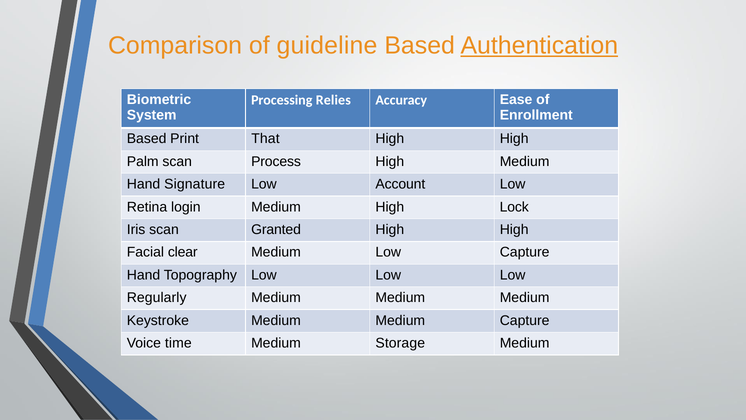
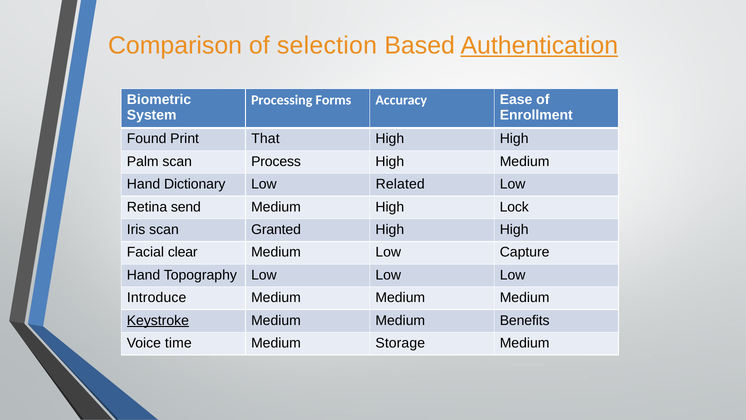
guideline: guideline -> selection (327, 45)
Relies: Relies -> Forms (333, 100)
Based: Based -> Found (147, 139)
Signature: Signature -> Dictionary (195, 184)
Account: Account -> Related (400, 184)
login: login -> send (186, 207)
Regularly: Regularly -> Introduce (157, 297)
Keystroke underline: none -> present (158, 320)
Medium Capture: Capture -> Benefits (525, 320)
